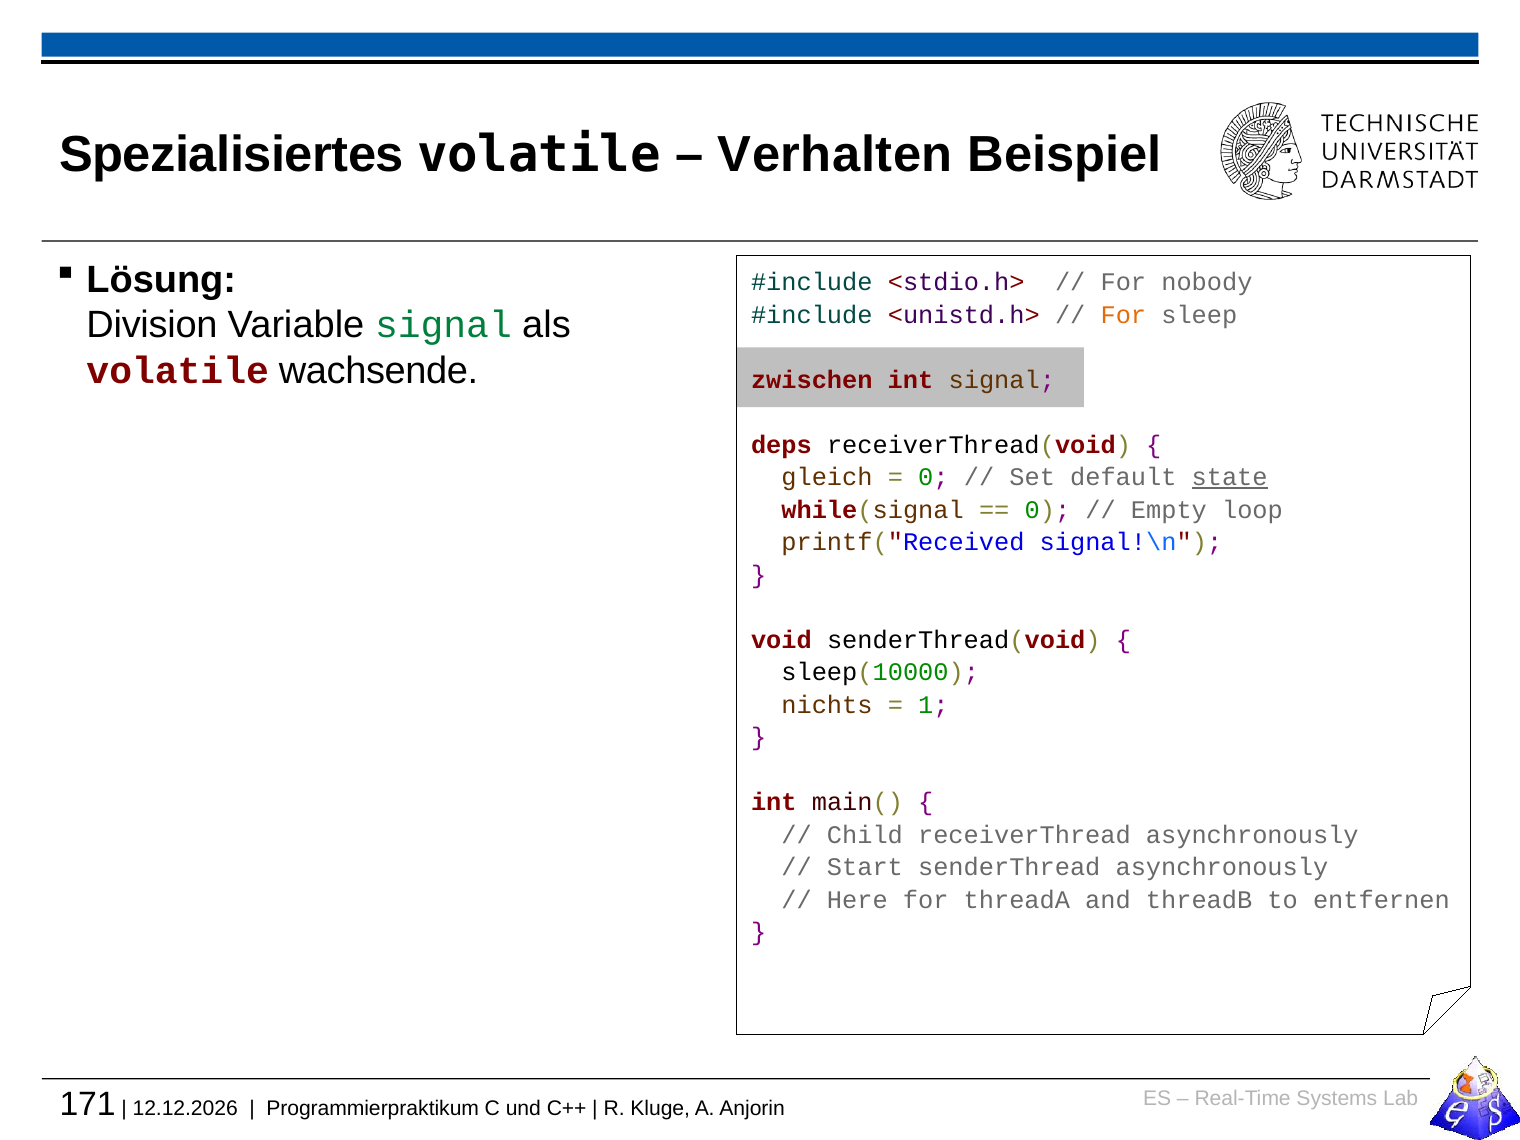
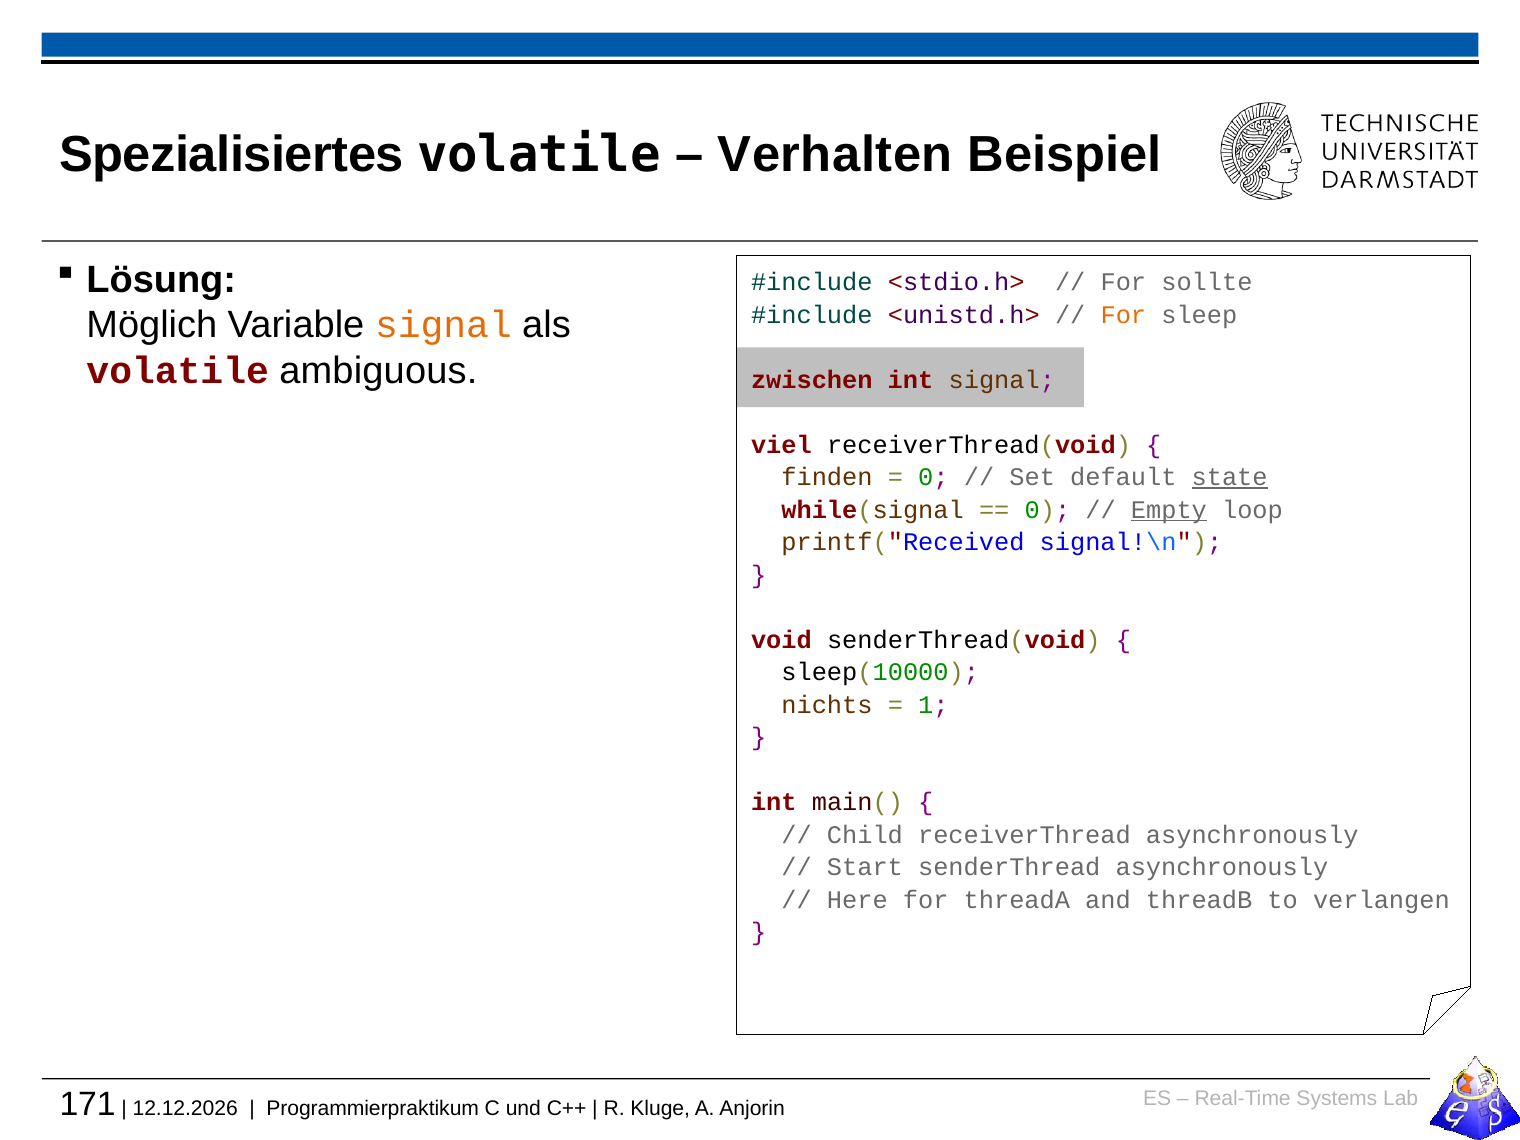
nobody: nobody -> sollte (1207, 282)
Division: Division -> Möglich (152, 325)
signal colour: green -> orange (443, 325)
wachsende: wachsende -> ambiguous (378, 371)
deps: deps -> viel (781, 445)
gleich: gleich -> finden (827, 477)
Empty underline: none -> present (1169, 510)
entfernen: entfernen -> verlangen (1381, 900)
